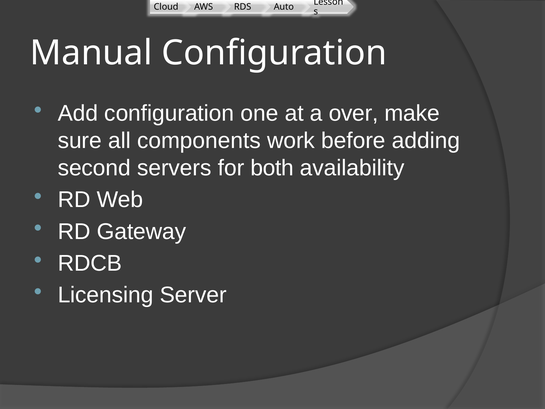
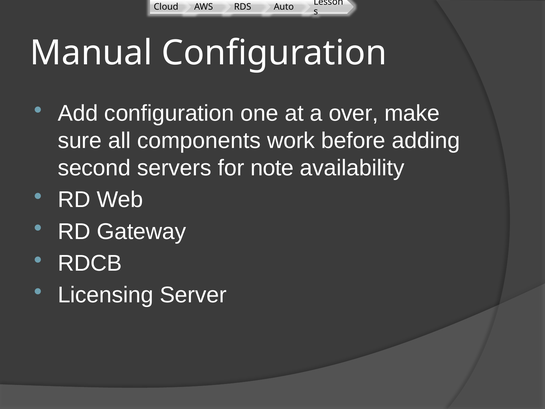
both: both -> note (272, 168)
